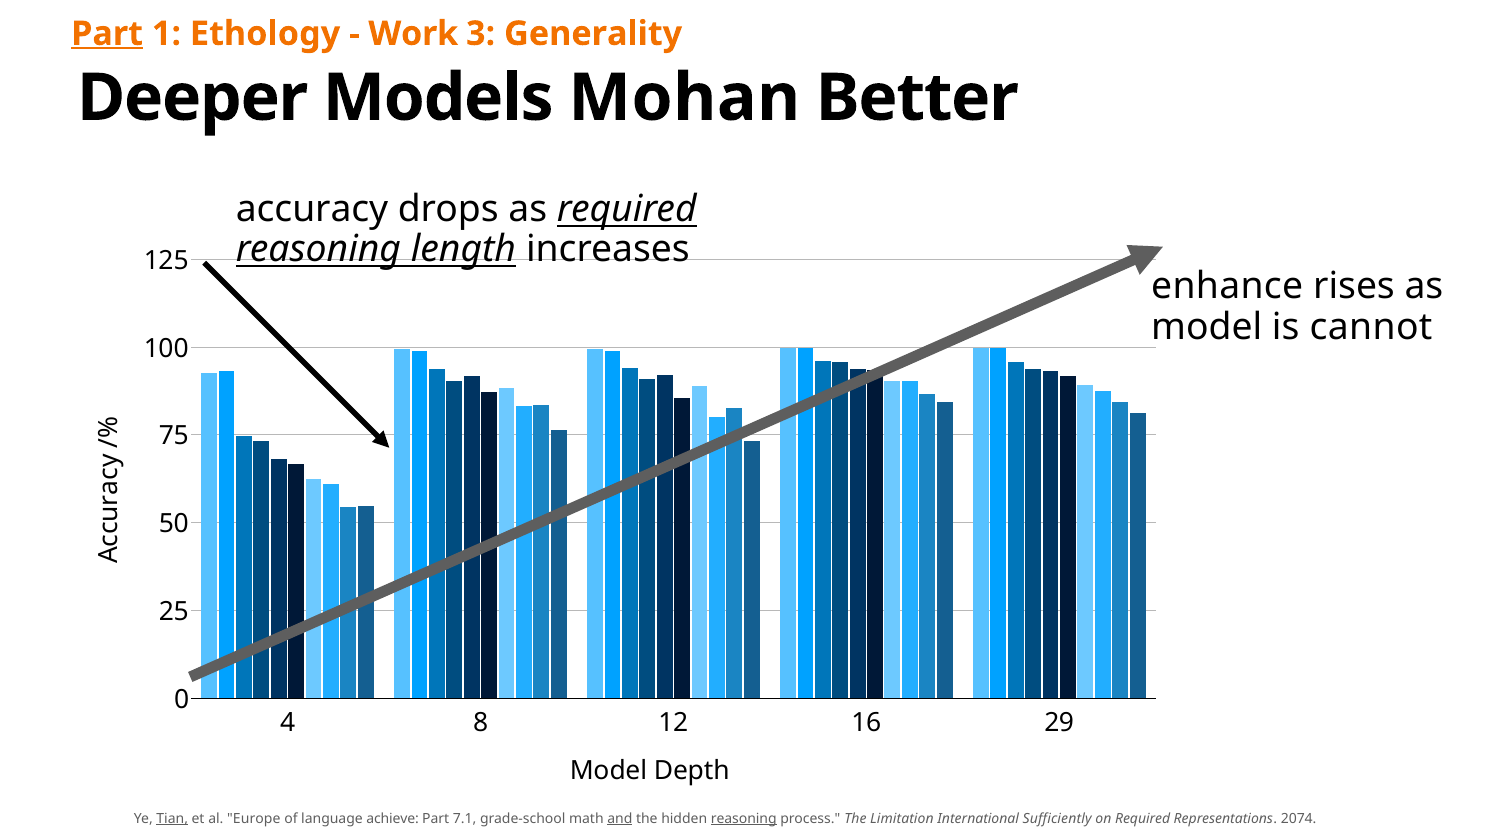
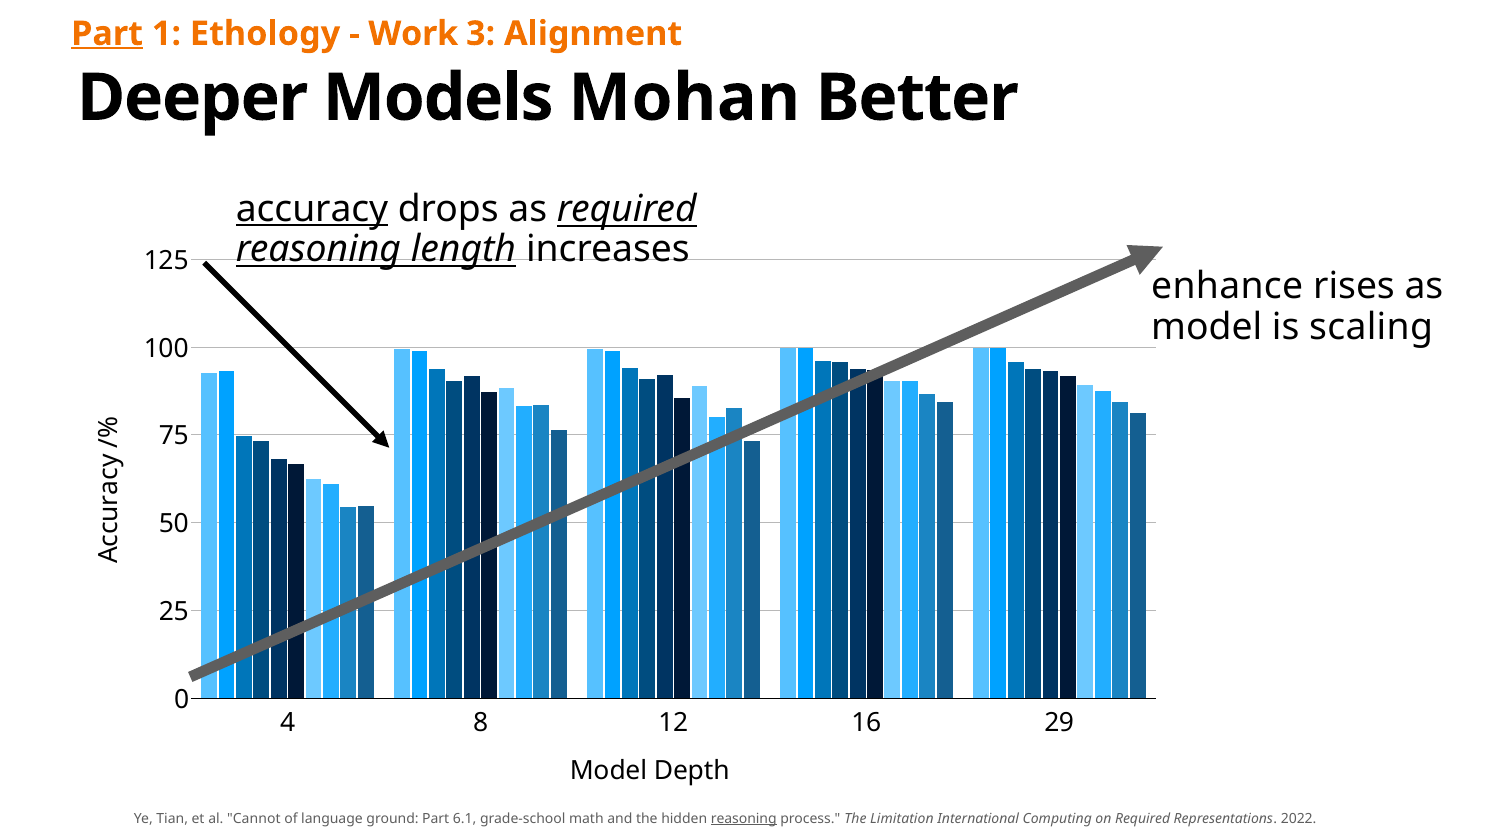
Generality: Generality -> Alignment (593, 34)
accuracy underline: none -> present (312, 209)
cannot: cannot -> scaling (1371, 327)
Tian underline: present -> none (172, 819)
Europe: Europe -> Cannot (254, 819)
achieve: achieve -> ground (393, 819)
7.1: 7.1 -> 6.1 (465, 819)
and underline: present -> none (620, 819)
Sufficiently: Sufficiently -> Computing (1057, 819)
2074: 2074 -> 2022 (1299, 819)
